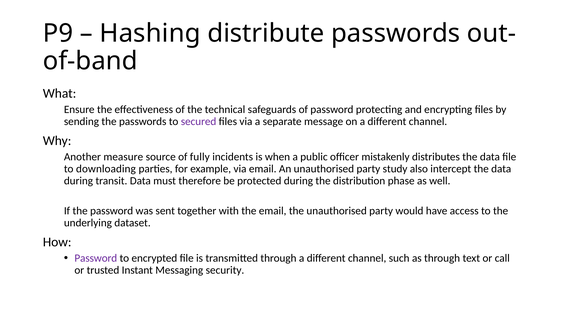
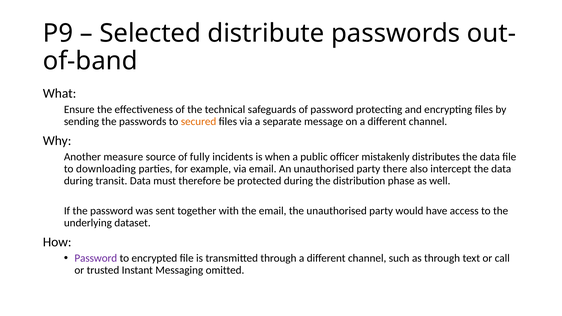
Hashing: Hashing -> Selected (150, 33)
secured colour: purple -> orange (199, 122)
study: study -> there (395, 169)
security: security -> omitted (225, 270)
